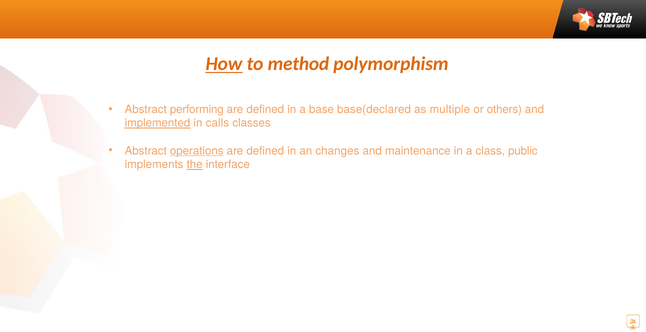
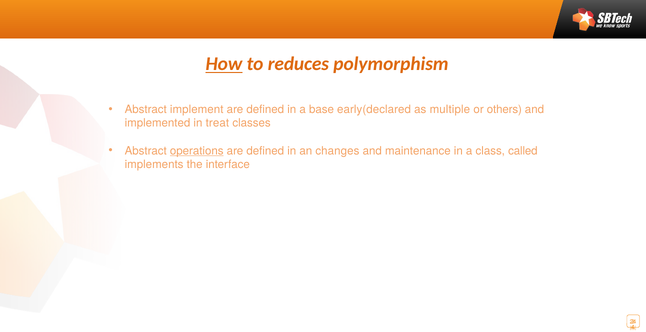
method: method -> reduces (298, 64)
performing: performing -> implement (197, 109)
base(declared: base(declared -> early(declared (374, 109)
implemented underline: present -> none (157, 123)
calls: calls -> treat (217, 123)
public: public -> called (523, 151)
the underline: present -> none (195, 164)
